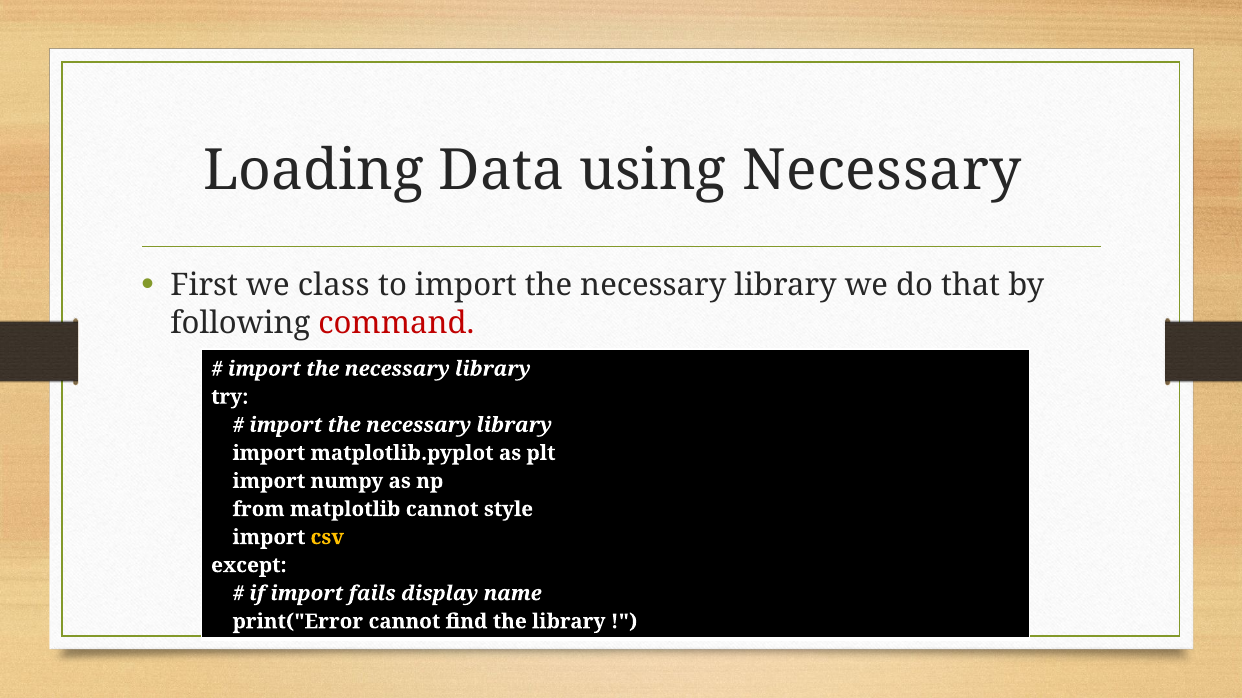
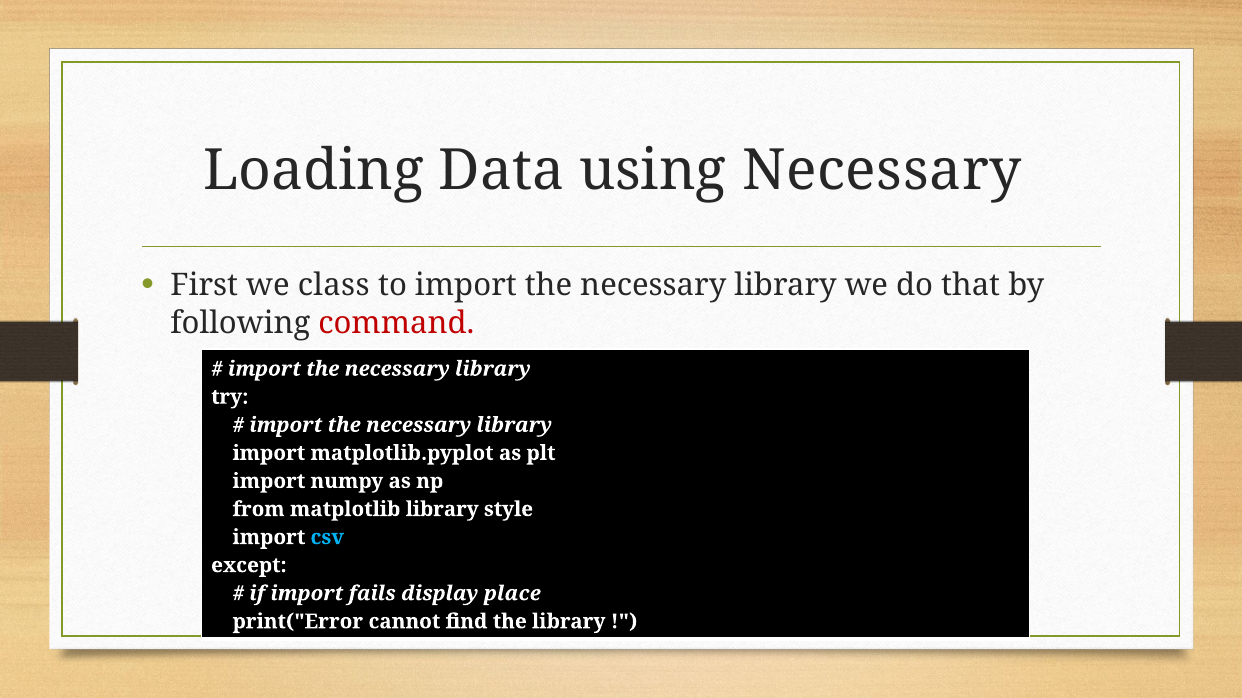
matplotlib cannot: cannot -> library (442, 510)
csv colour: yellow -> light blue (327, 538)
name: name -> place (512, 594)
